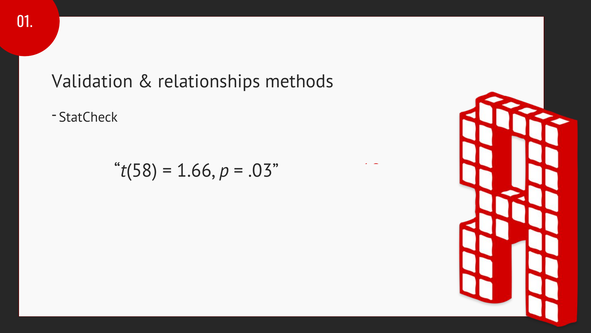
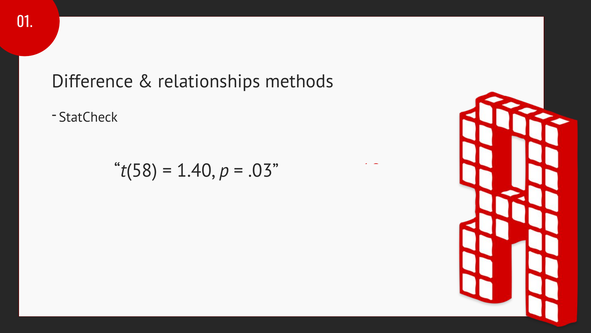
Validation: Validation -> Difference (92, 81)
1.66: 1.66 -> 1.40 (196, 170)
